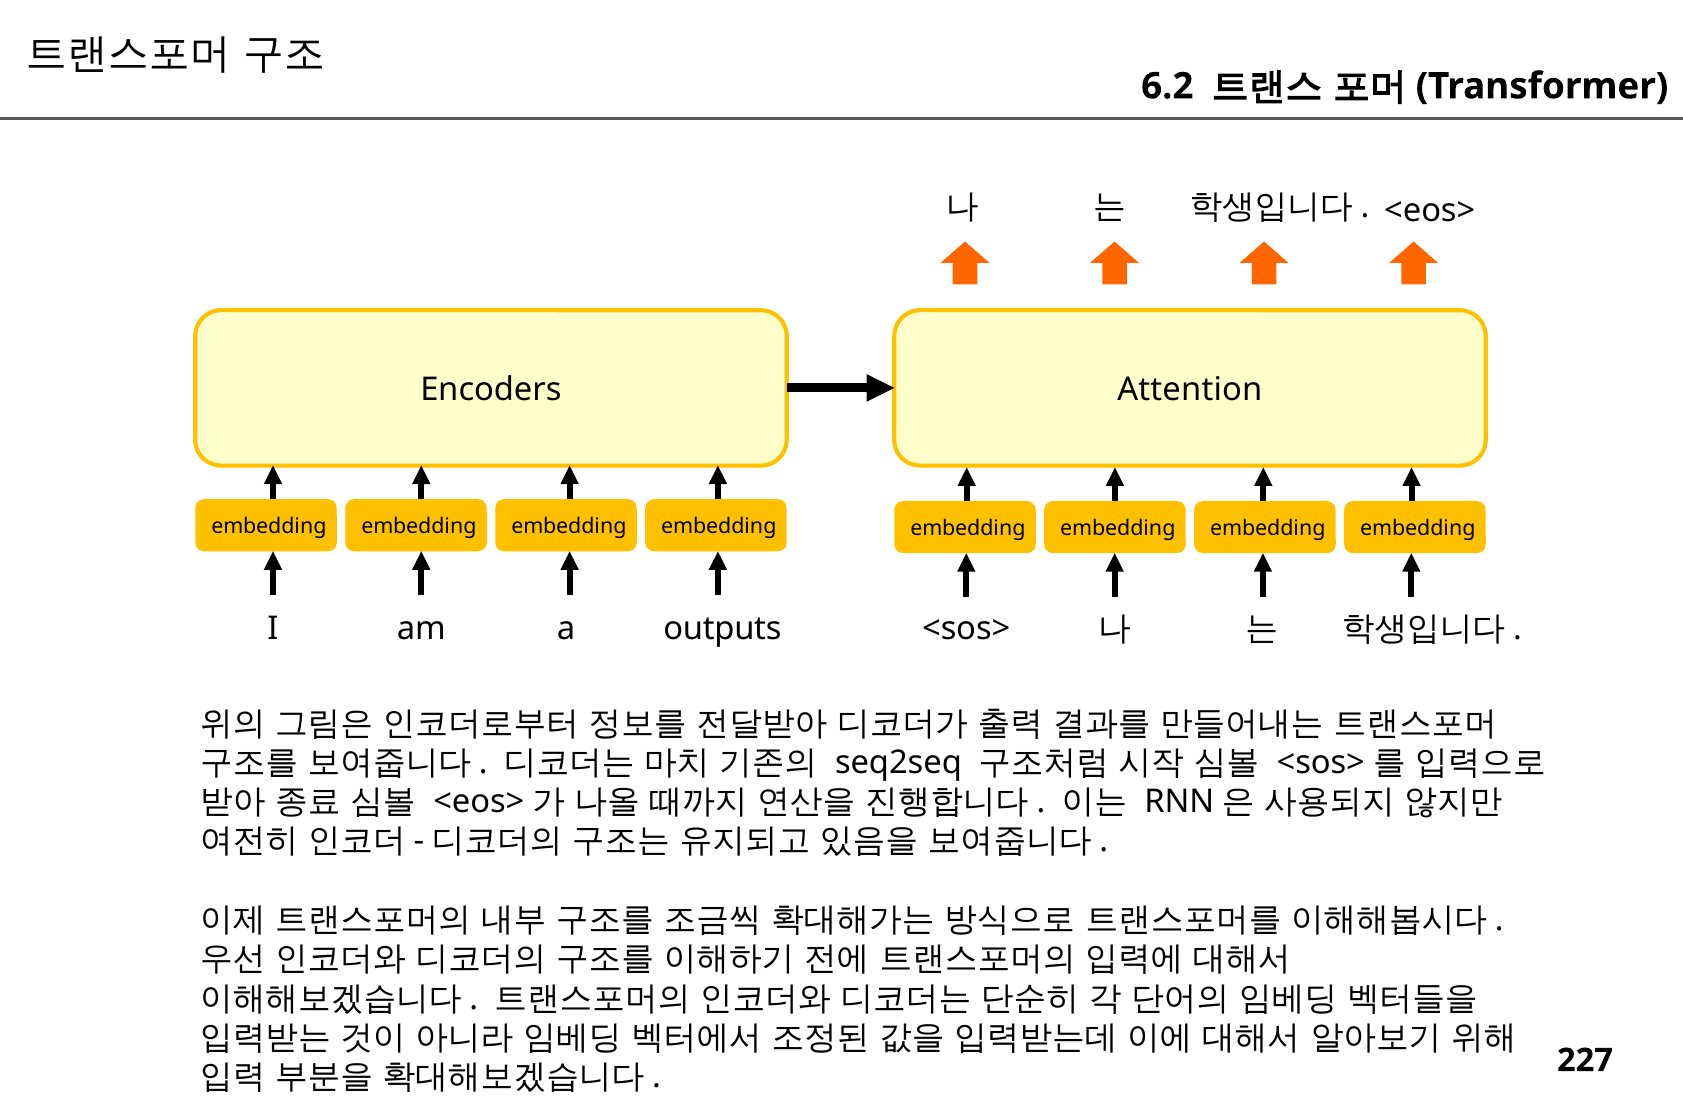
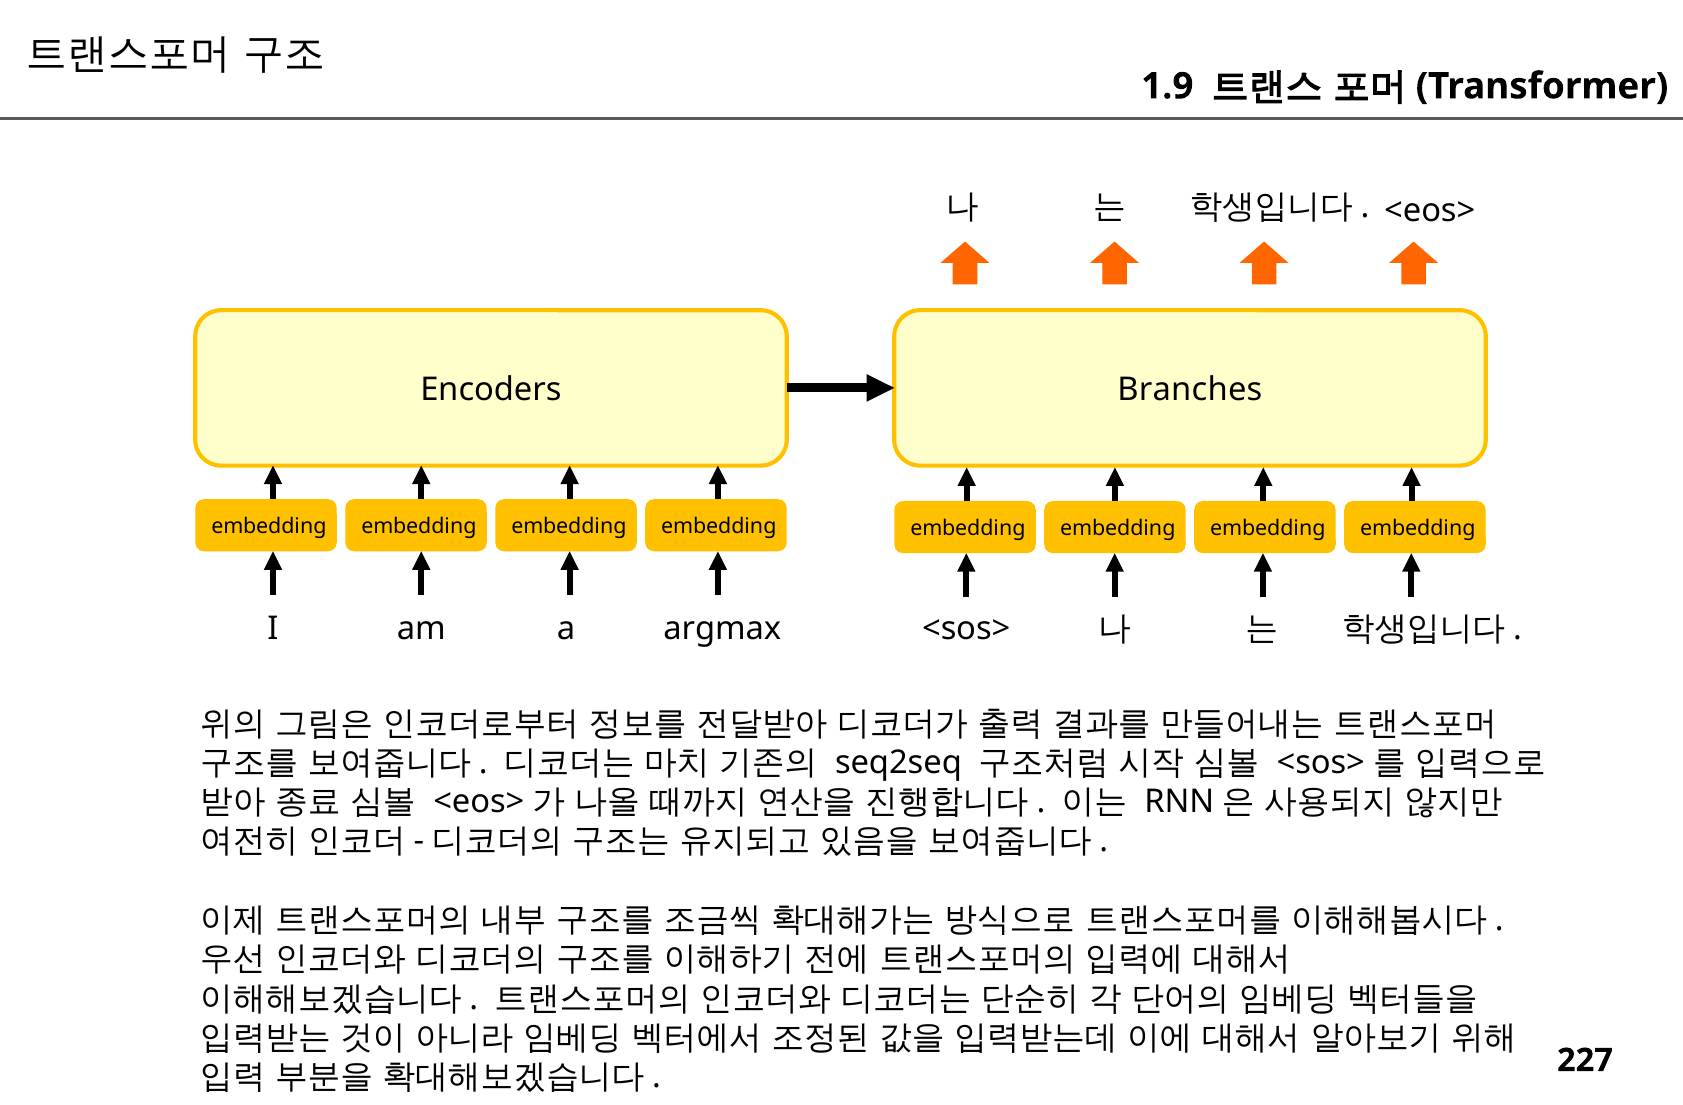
6.2: 6.2 -> 1.9 (1167, 86)
Attention: Attention -> Branches (1190, 390)
outputs: outputs -> argmax (722, 629)
